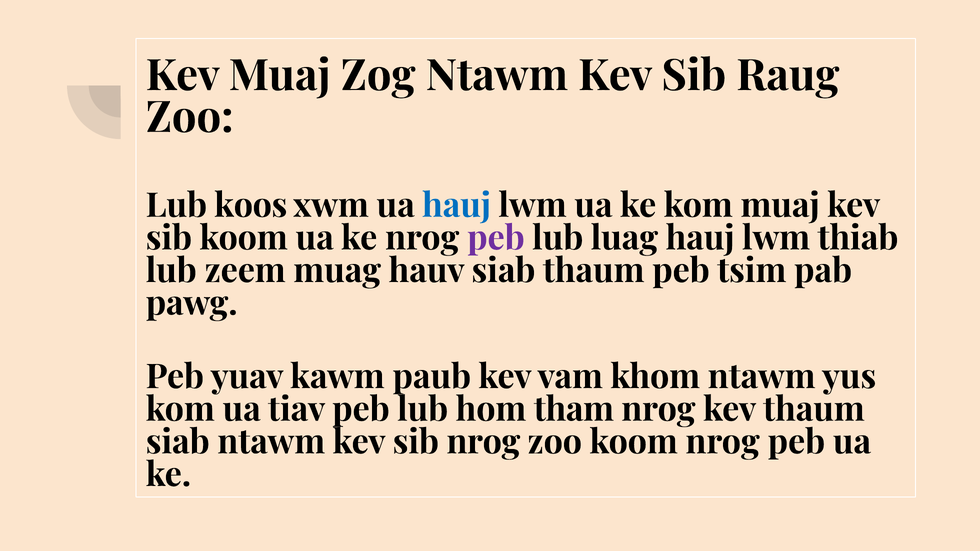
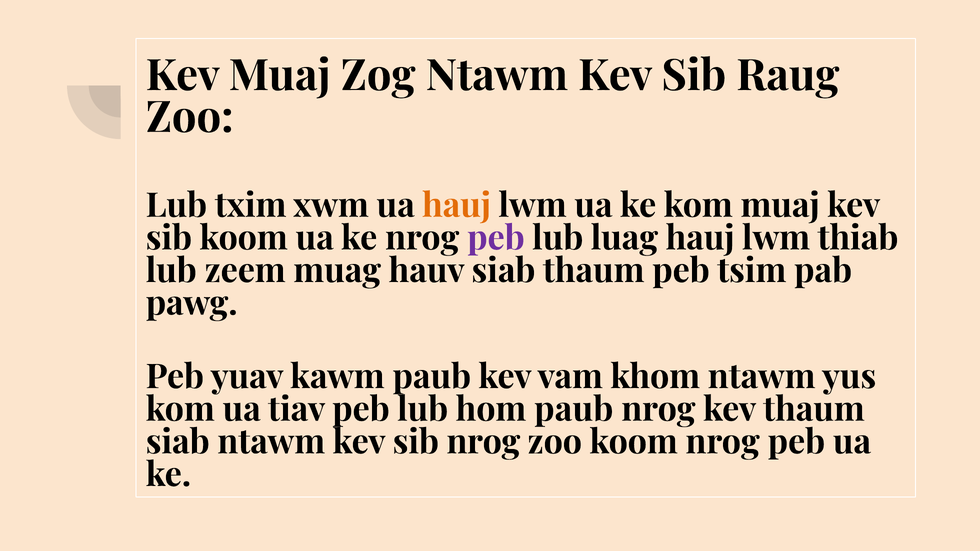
koos: koos -> txim (251, 206)
hauj colour: blue -> orange (457, 206)
hom tham: tham -> paub (574, 410)
